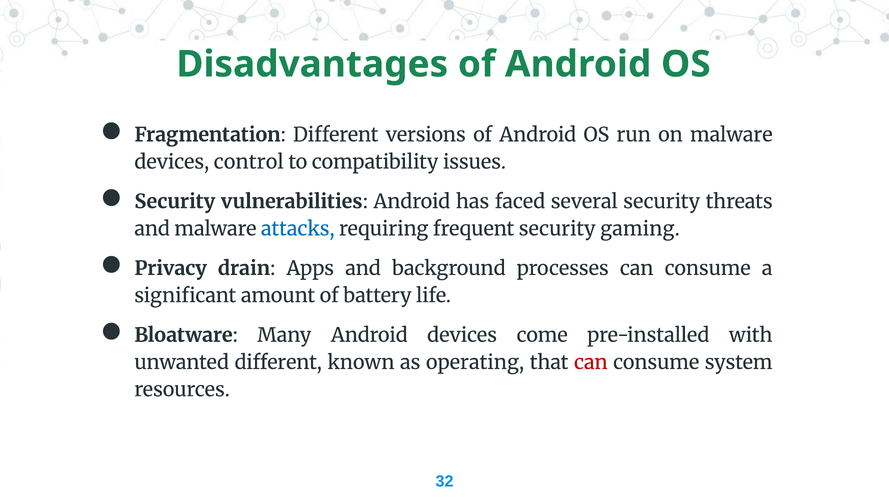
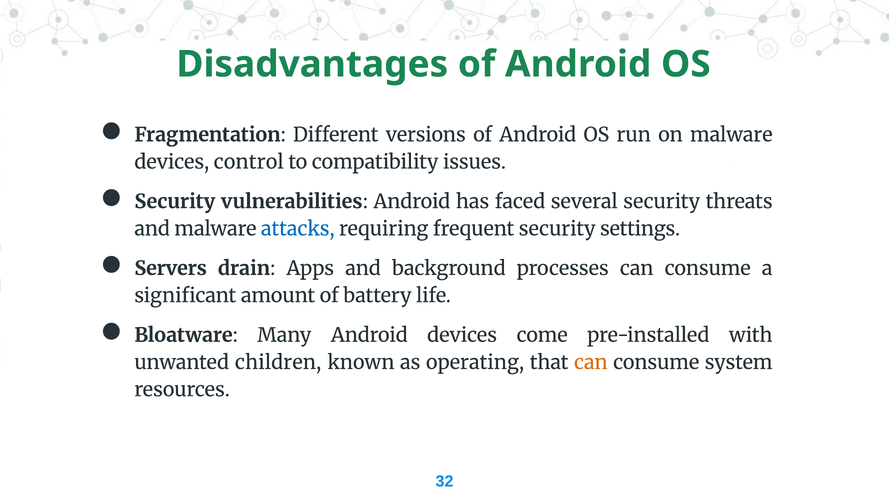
gaming: gaming -> settings (640, 229)
Privacy: Privacy -> Servers (171, 269)
unwanted different: different -> children (278, 363)
can colour: red -> orange (591, 363)
